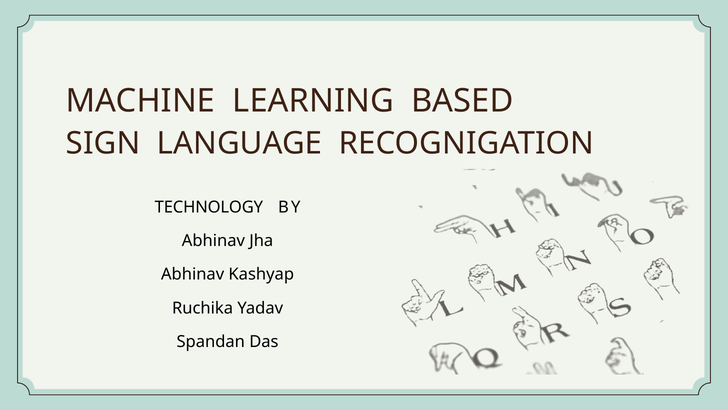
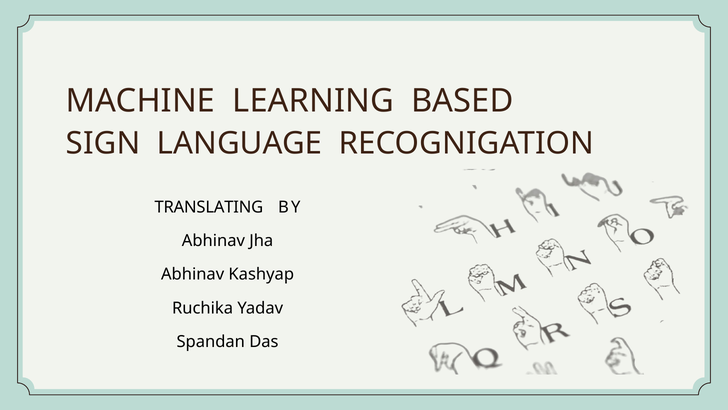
TECHNOLOGY: TECHNOLOGY -> TRANSLATING (209, 207)
